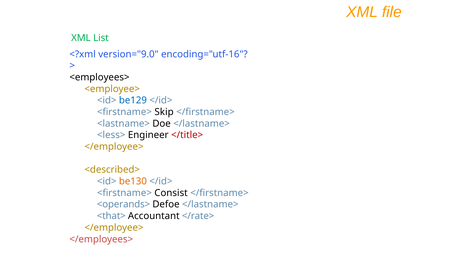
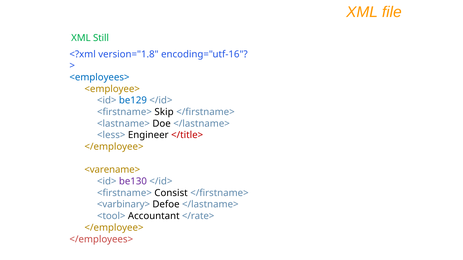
List: List -> Still (101, 38)
version="9.0: version="9.0 -> version="1.8 (128, 54)
<employees> colour: black -> blue (99, 77)
<described>: <described> -> <varename> (112, 170)
be130 colour: orange -> purple (133, 182)
<operands>: <operands> -> <varbinary> (124, 205)
<that>: <that> -> <tool> (111, 216)
